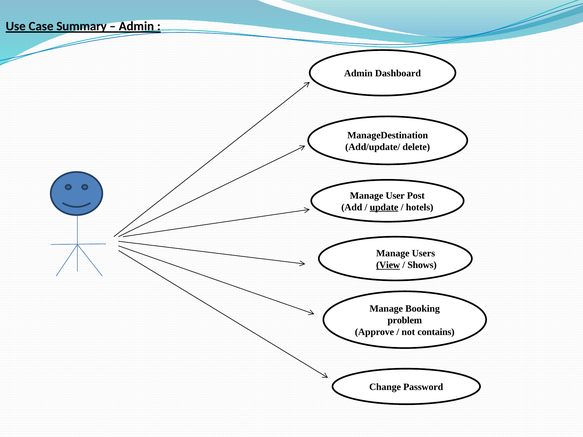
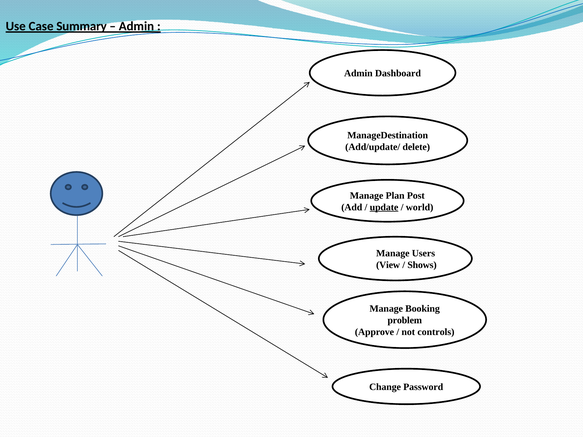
User: User -> Plan (395, 196)
hotels: hotels -> world (420, 207)
View underline: present -> none (388, 265)
contains: contains -> controls (436, 332)
